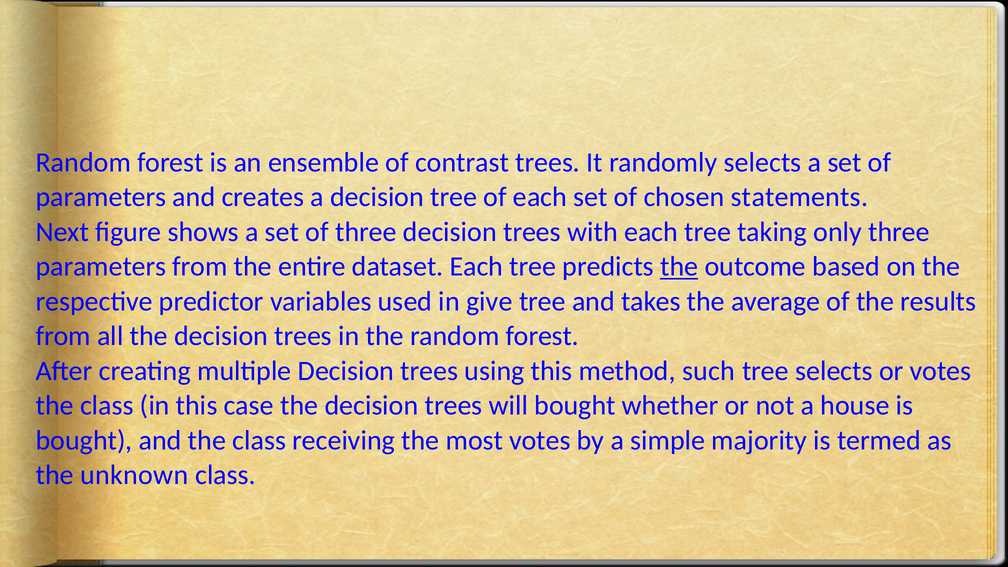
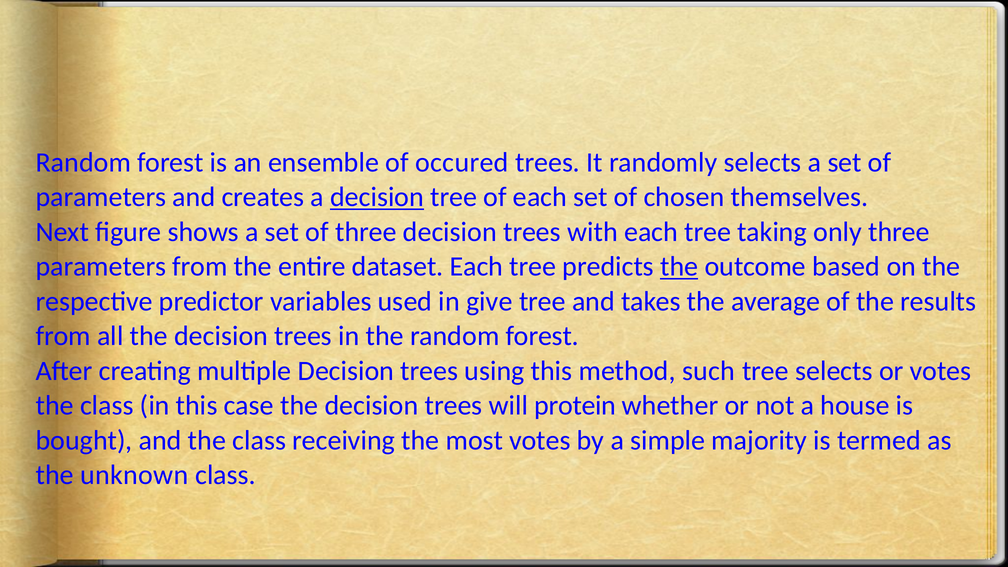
contrast: contrast -> occured (462, 162)
decision underline: none -> present (377, 197)
statements: statements -> themselves (800, 197)
will bought: bought -> protein (575, 406)
